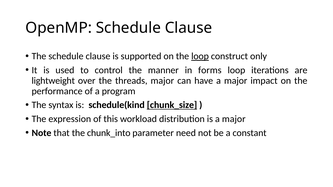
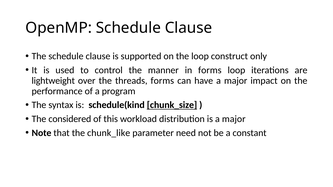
loop underline: present -> none (200, 56)
threads major: major -> forms (162, 81)
expression: expression -> considered (70, 119)
chunk_into: chunk_into -> chunk_like (109, 133)
